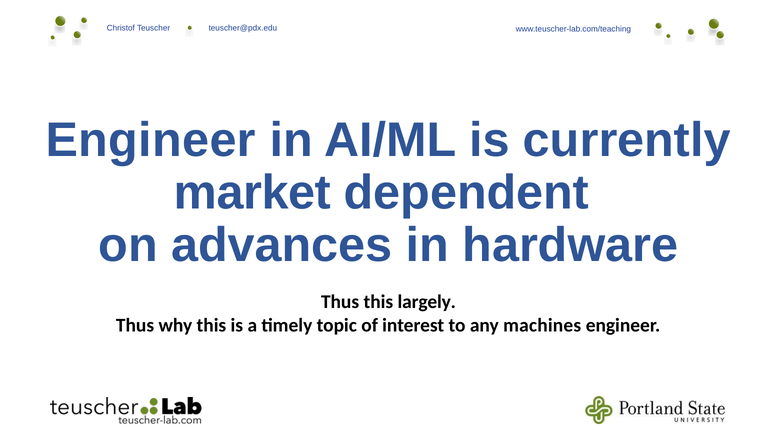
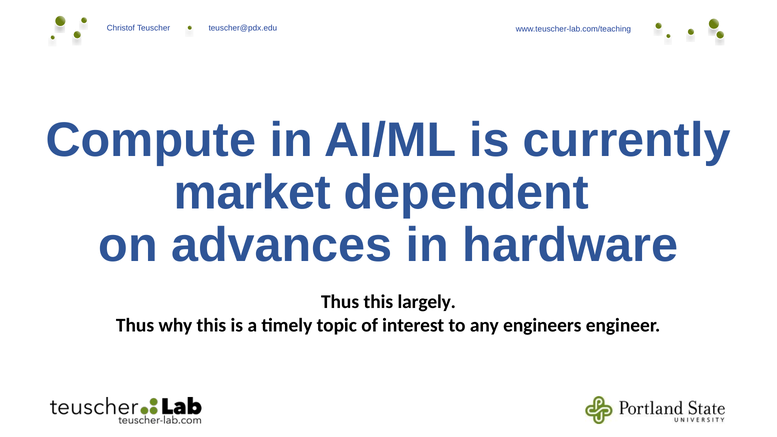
Engineer: Engineer -> Compute (151, 140)
machines: machines -> engineers (542, 325)
